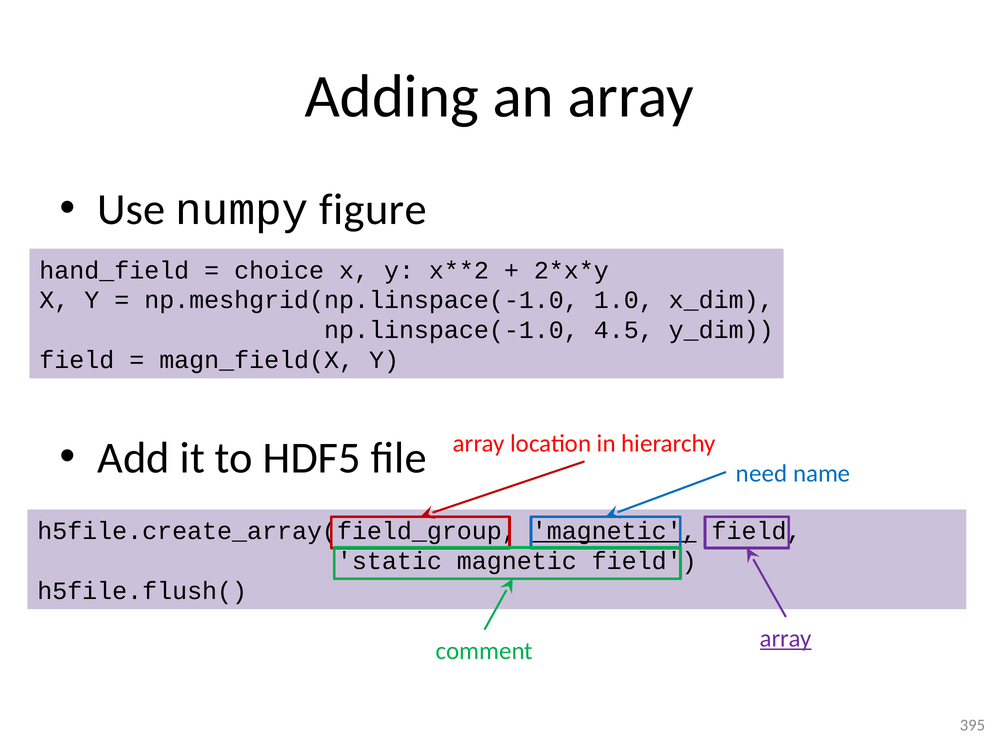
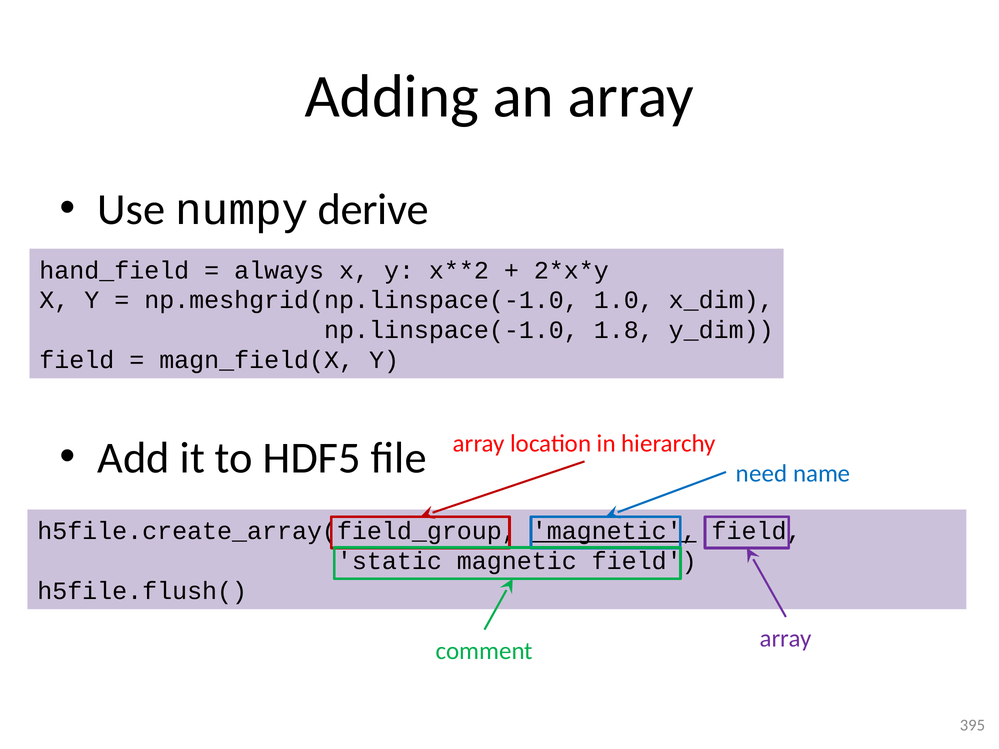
figure: figure -> derive (373, 210)
choice: choice -> always (279, 270)
4.5: 4.5 -> 1.8 (624, 330)
array underline: present -> none (786, 639)
